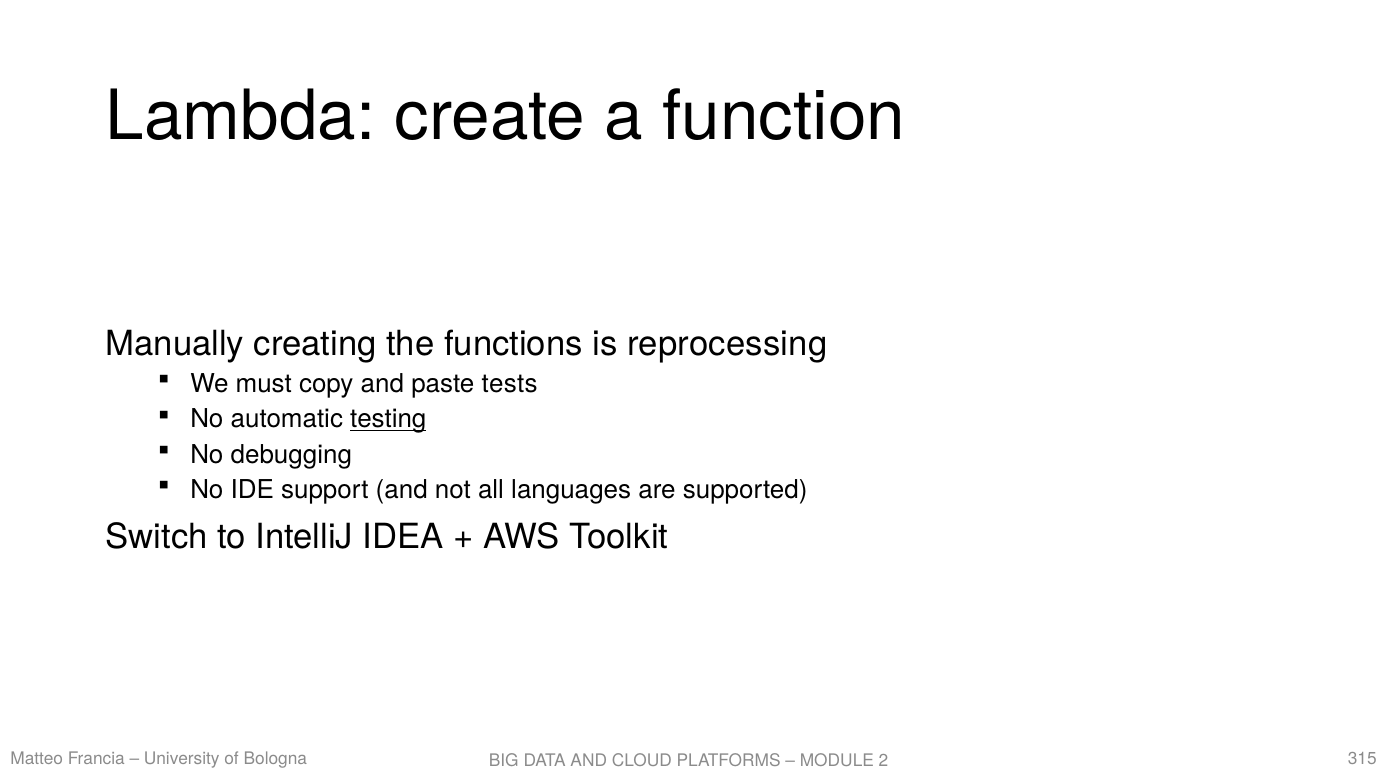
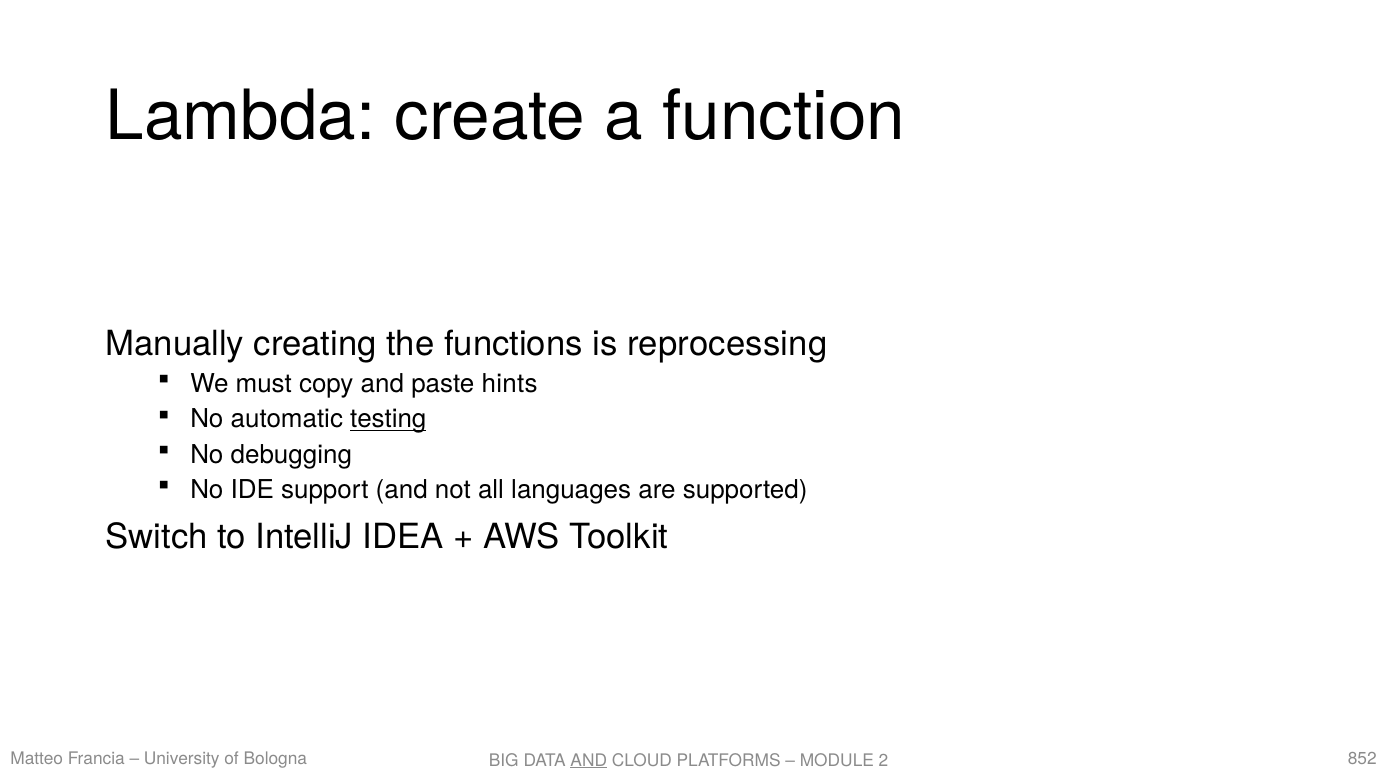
tests: tests -> hints (510, 384)
315: 315 -> 852 (1362, 759)
AND underline: none -> present (589, 761)
